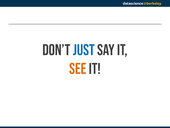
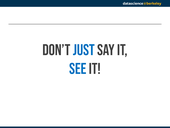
see colour: orange -> blue (78, 69)
